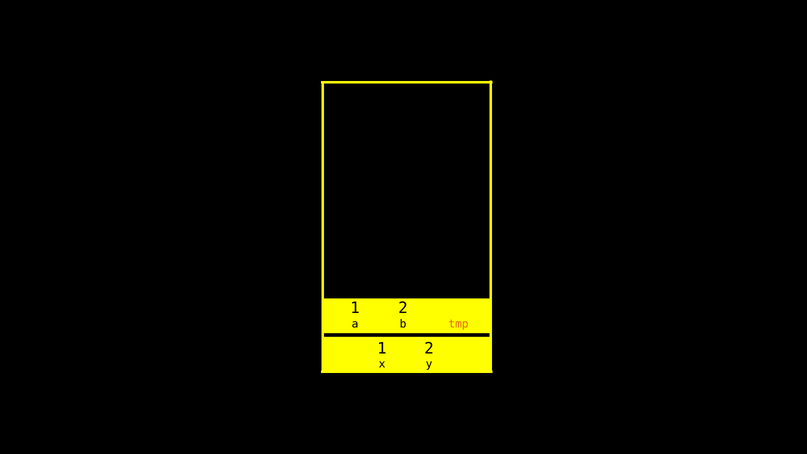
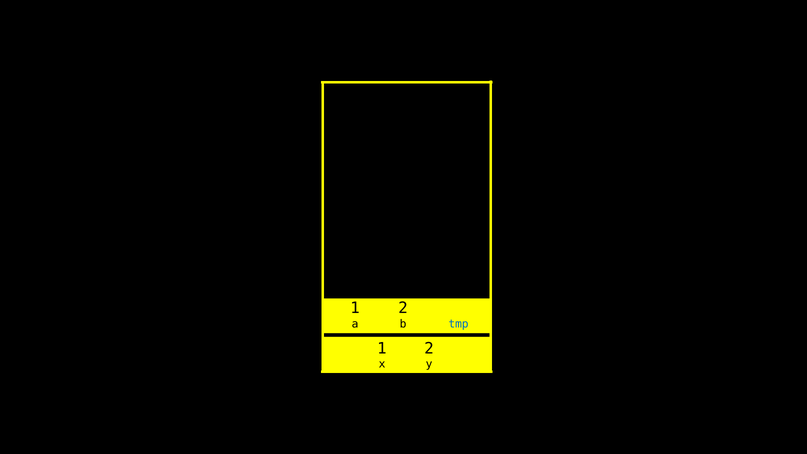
tmp colour: orange -> blue (459, 324)
